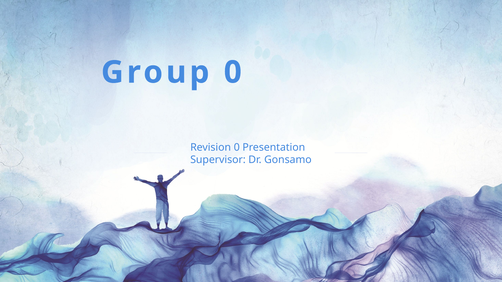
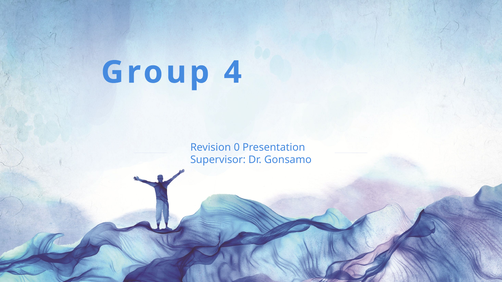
Group 0: 0 -> 4 (233, 72)
